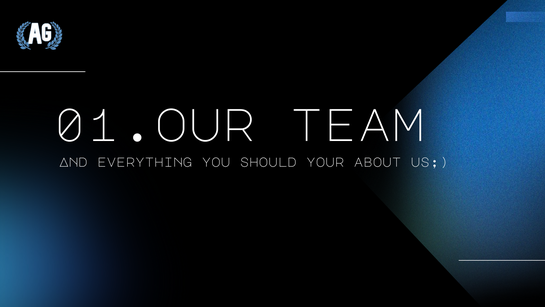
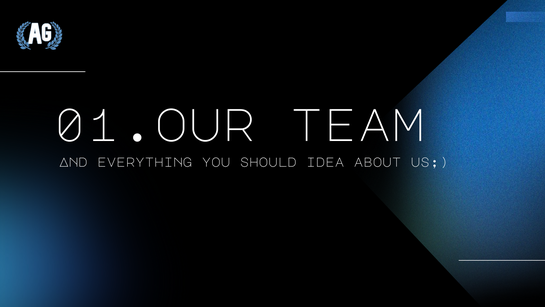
your: your -> idea (325, 162)
